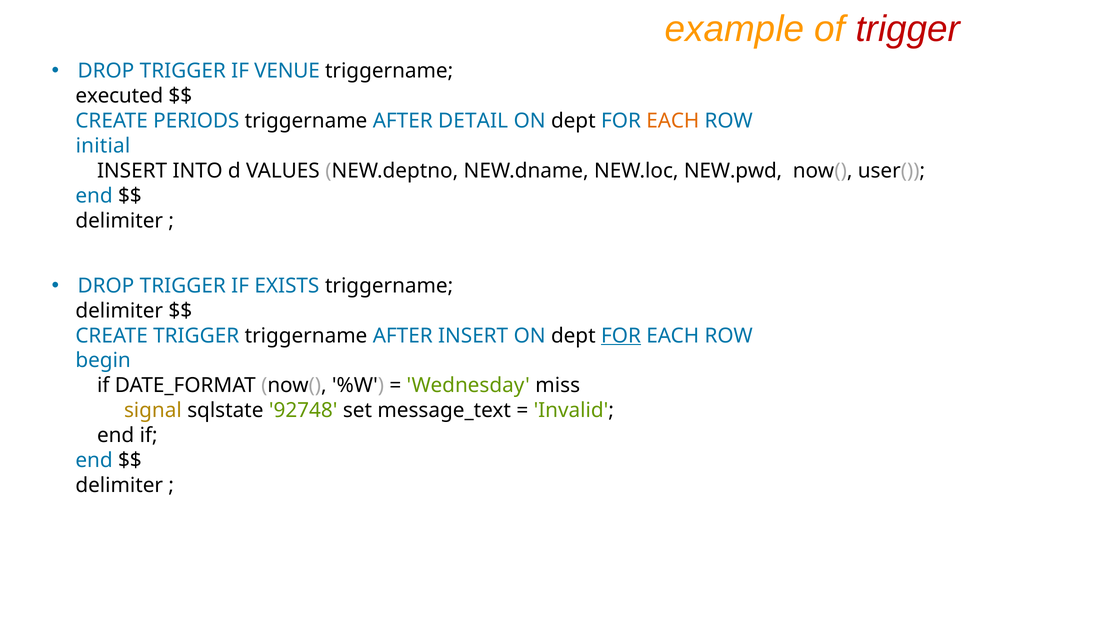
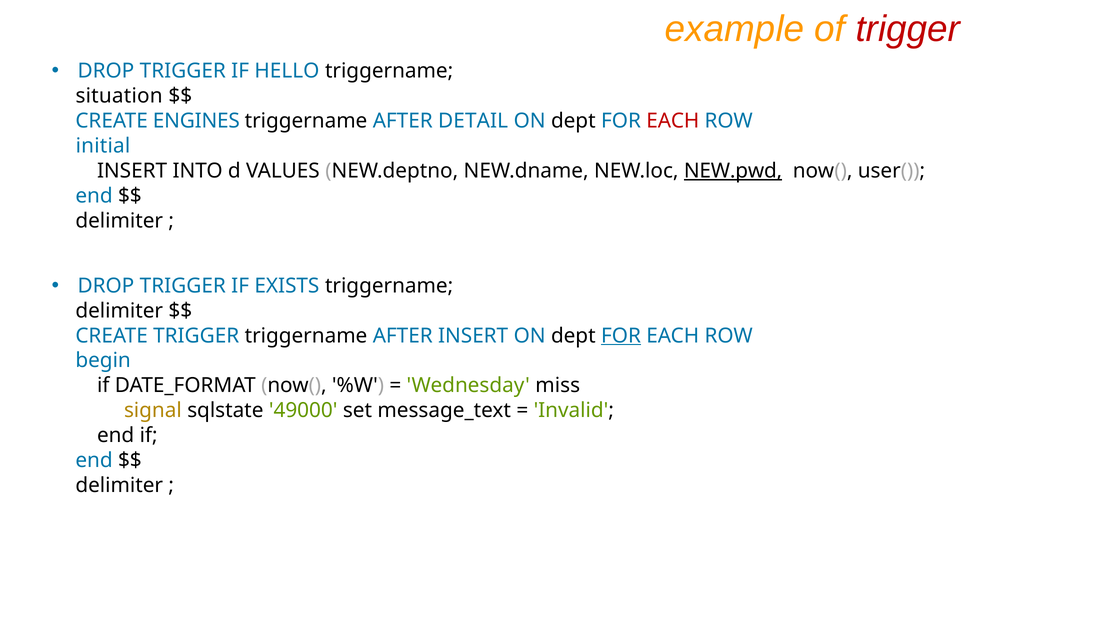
VENUE: VENUE -> HELLO (287, 71)
executed: executed -> situation (119, 96)
PERIODS: PERIODS -> ENGINES (196, 121)
EACH colour: orange -> red (673, 121)
NEW.pwd underline: none -> present (733, 171)
92748: 92748 -> 49000 (303, 410)
